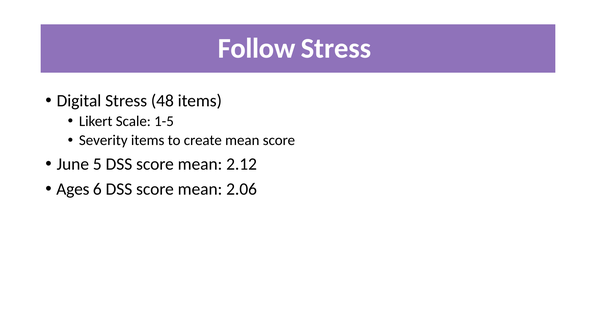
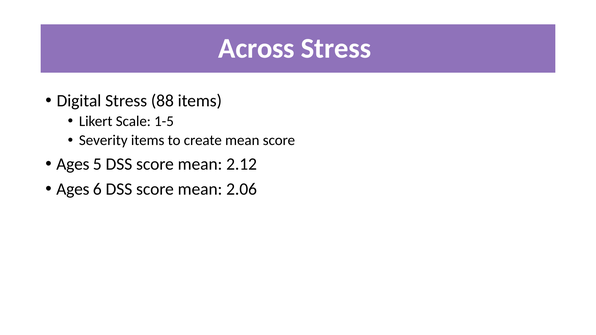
Follow: Follow -> Across (256, 48)
48: 48 -> 88 (162, 101)
June: June -> Ages (73, 164)
